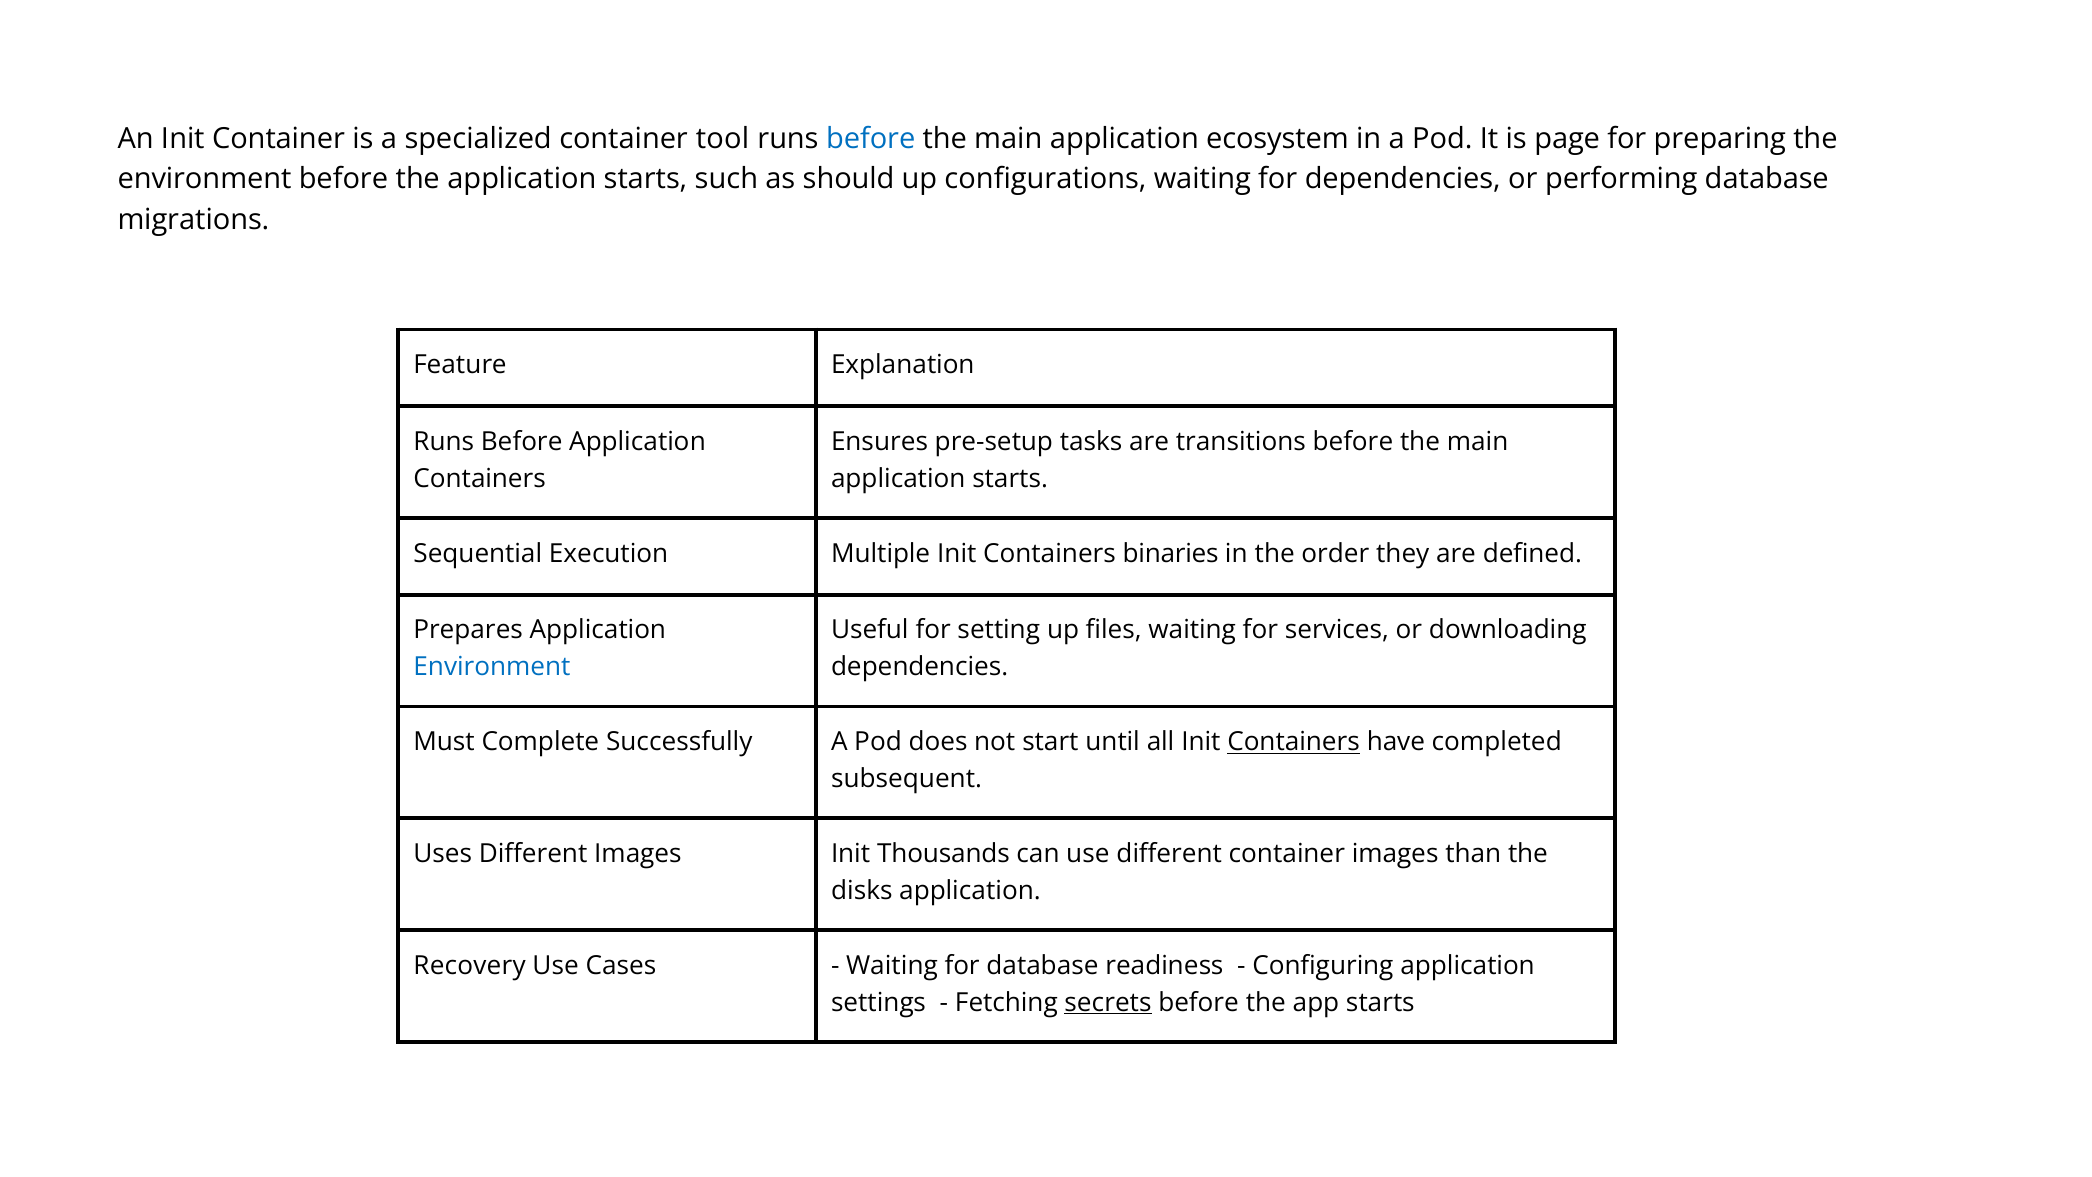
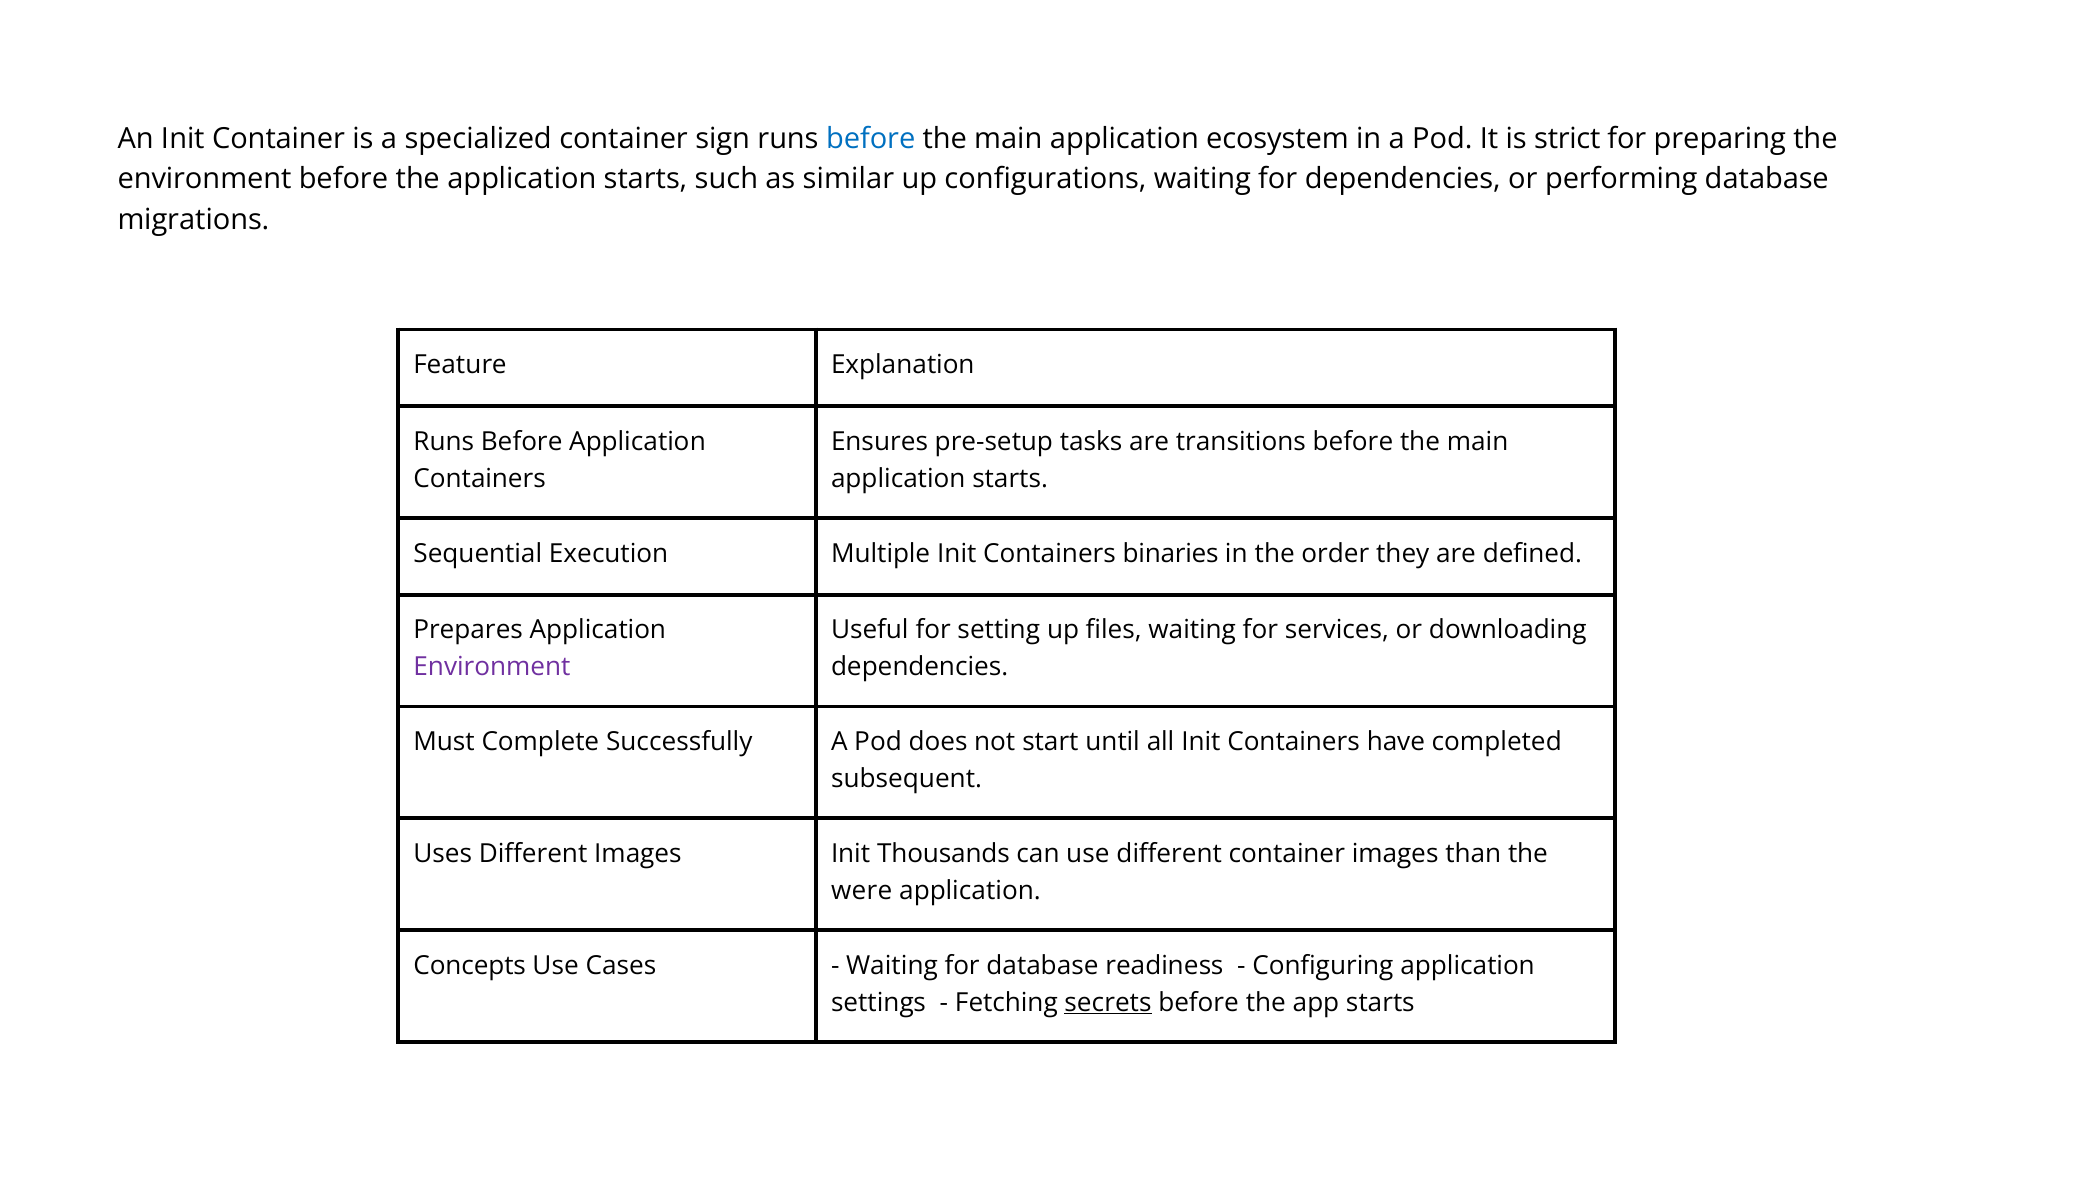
tool: tool -> sign (723, 138)
page: page -> strict (1567, 138)
should: should -> similar (848, 179)
Environment colour: blue -> purple (492, 667)
Containers underline: present -> none (1294, 742)
disks: disks -> were (862, 890)
Recovery: Recovery -> Concepts (470, 966)
